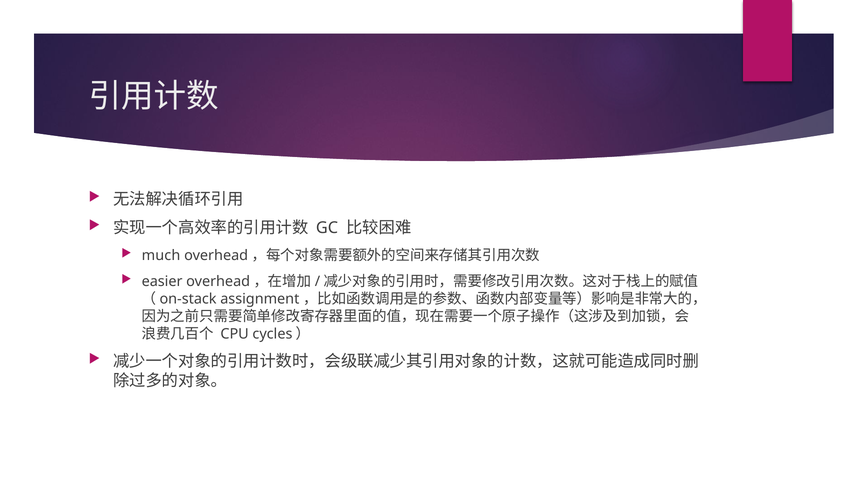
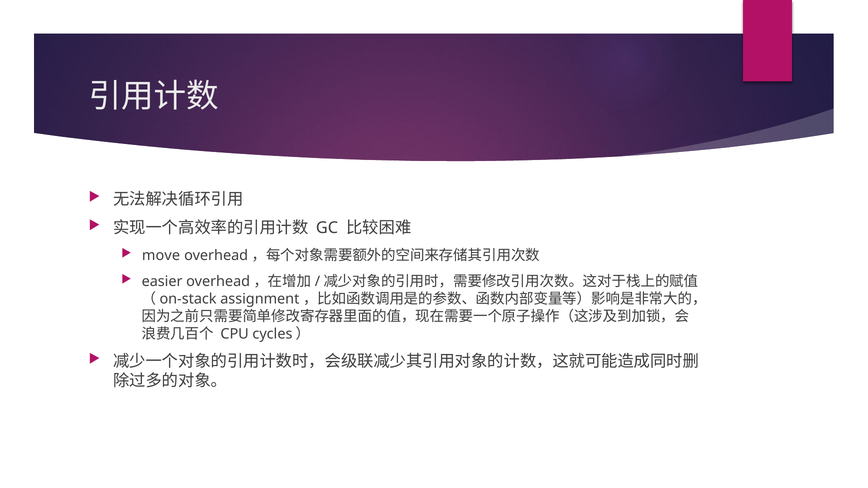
much: much -> move (161, 255)
